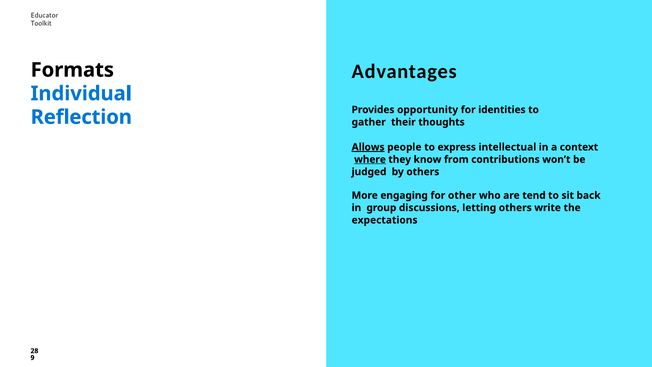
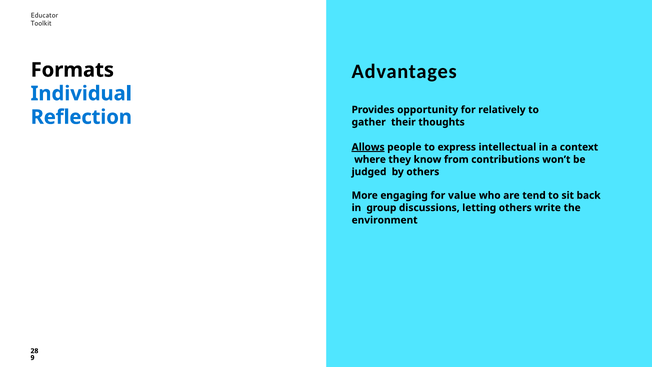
identities: identities -> relatively (502, 110)
where underline: present -> none (370, 159)
other: other -> value (462, 195)
expectations: expectations -> environment (385, 220)
